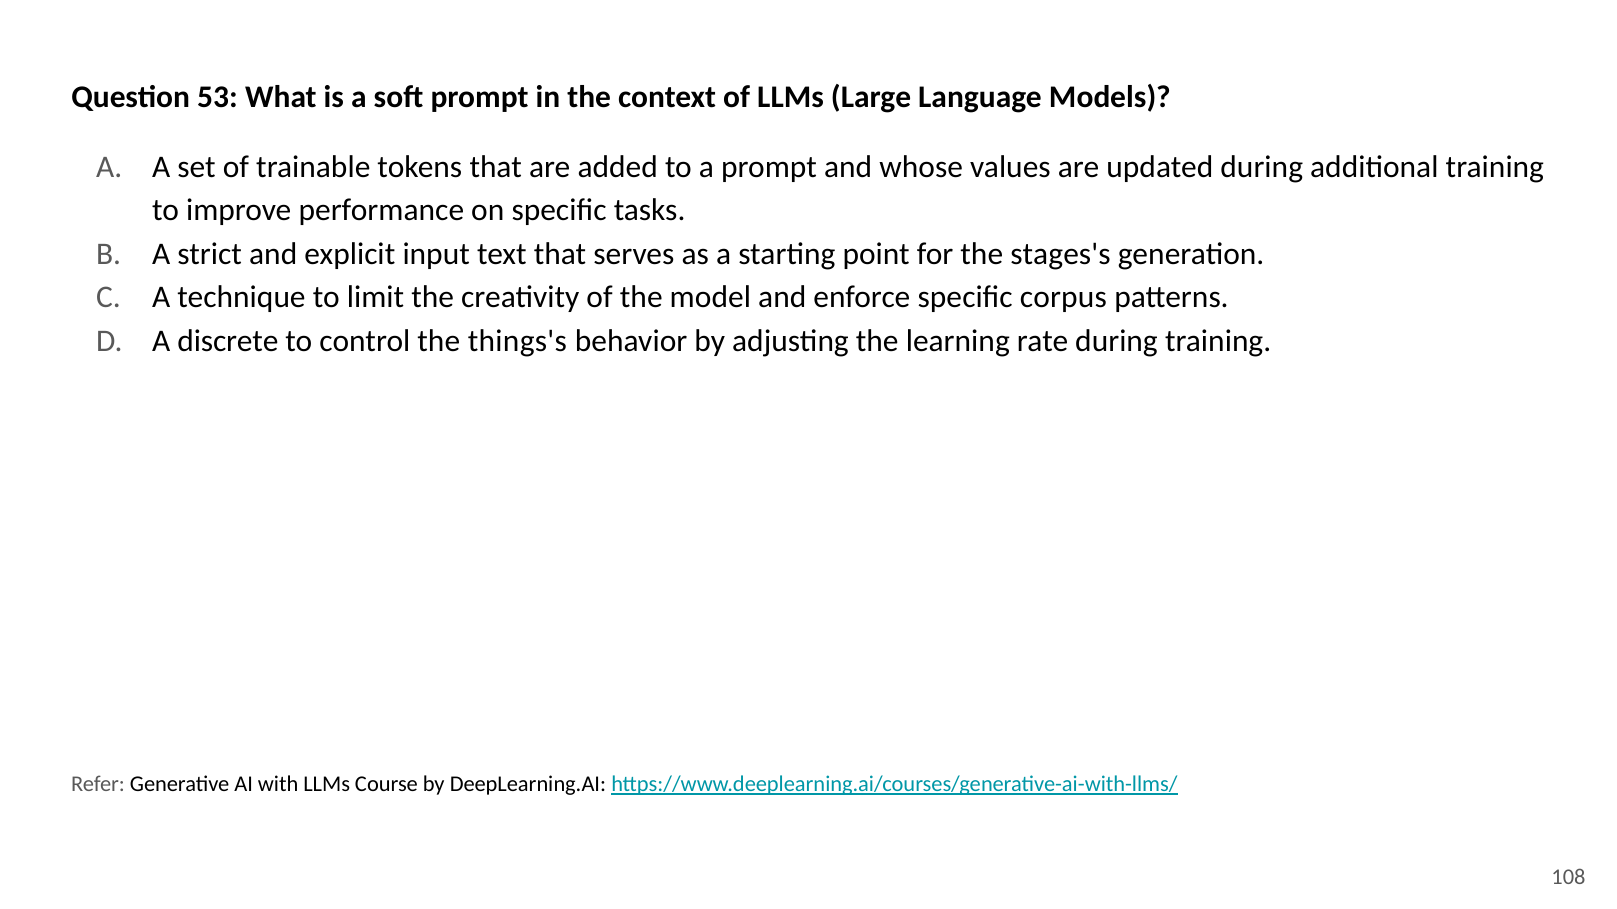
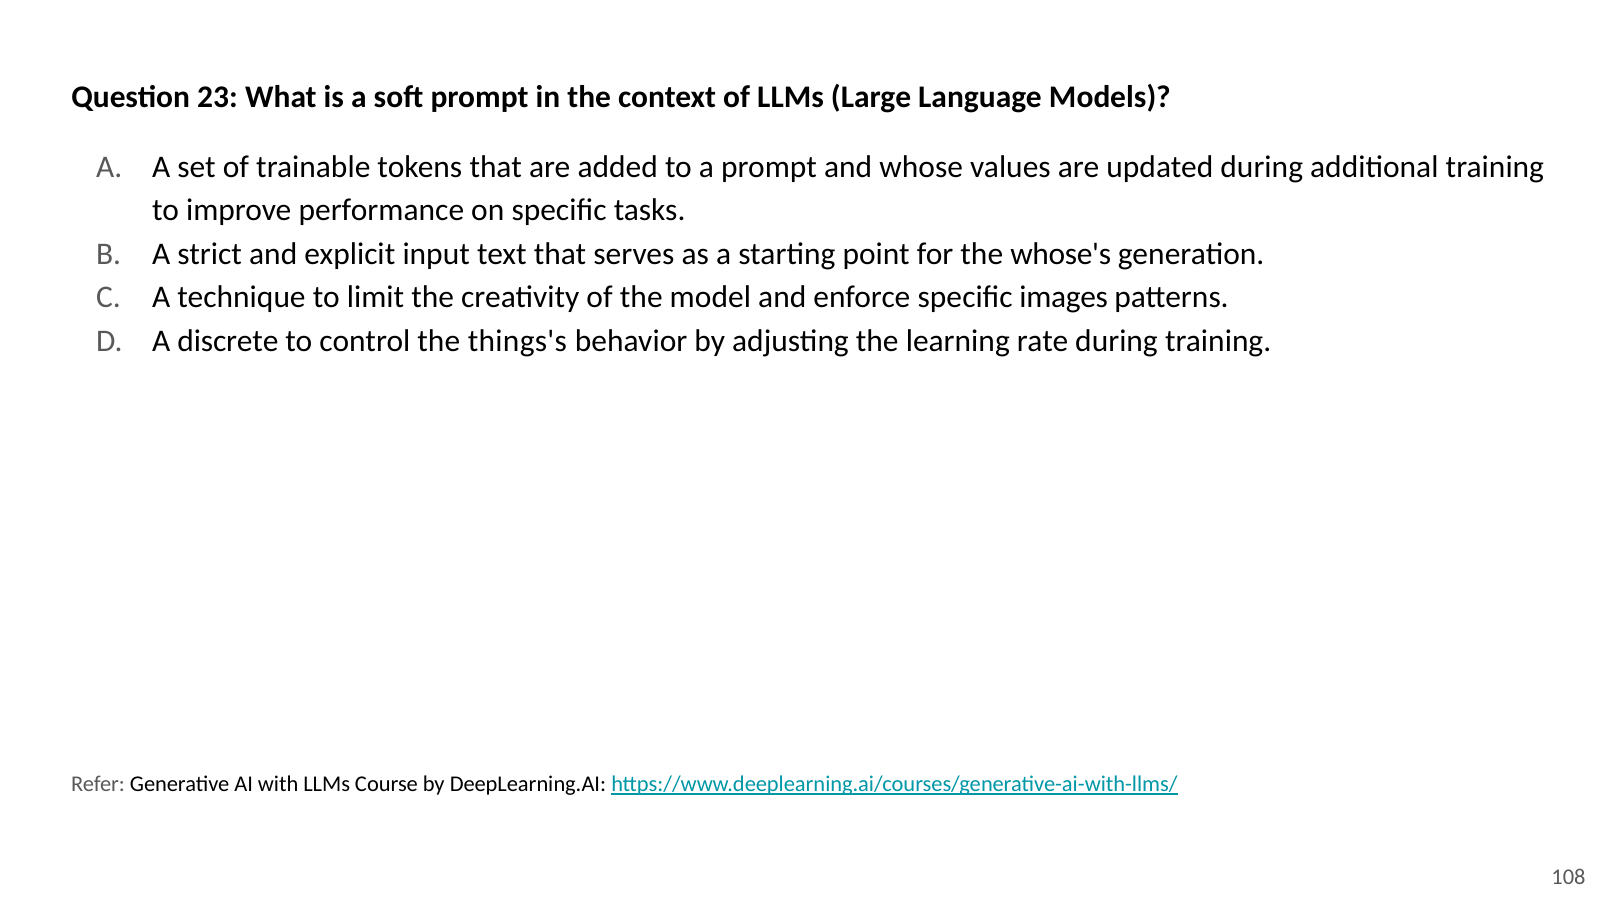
53: 53 -> 23 (217, 97)
stages's: stages's -> whose's (1061, 254)
corpus: corpus -> images (1064, 298)
